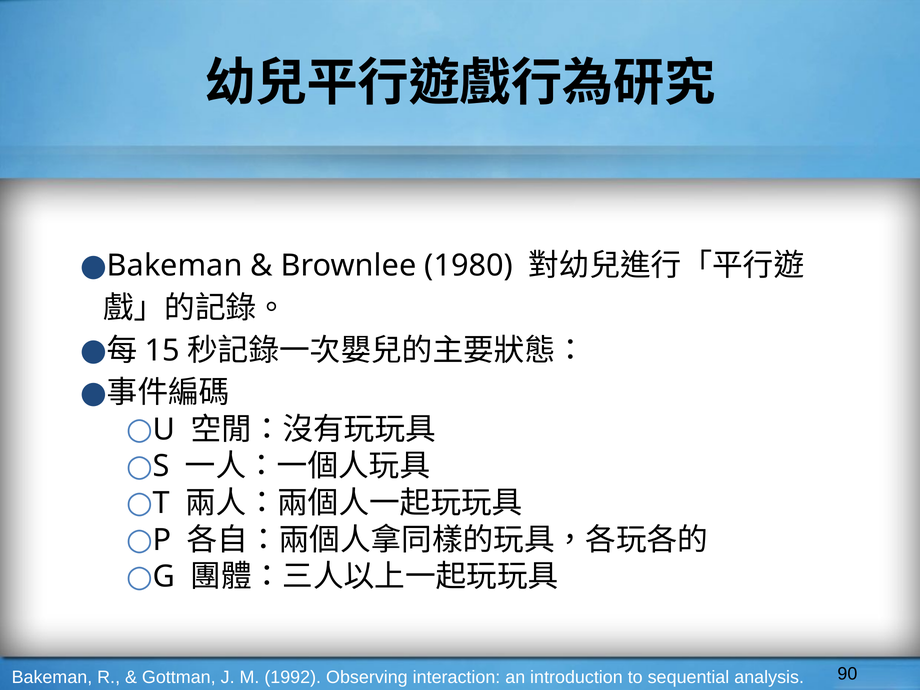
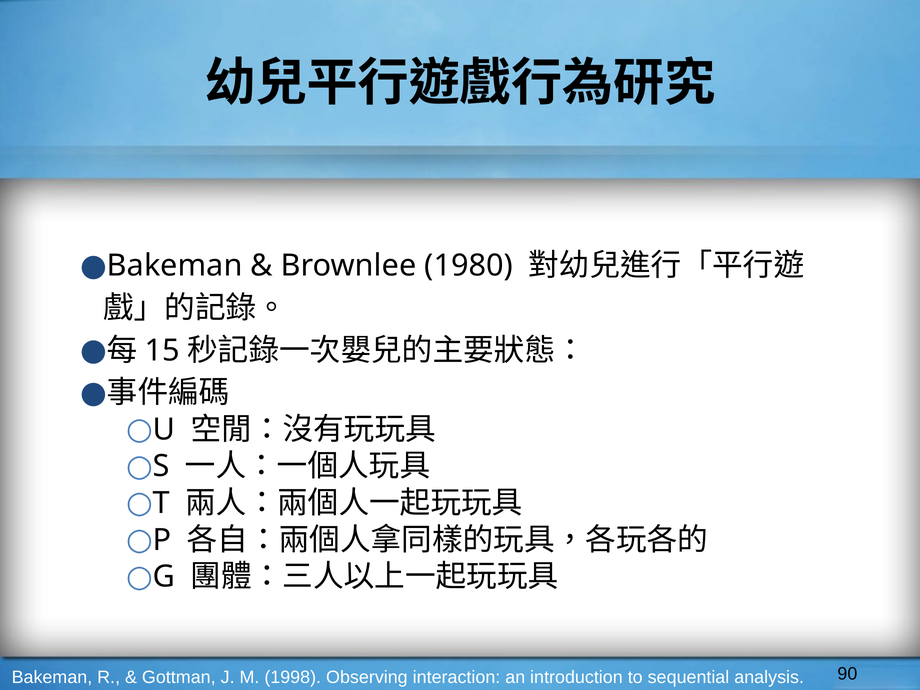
1992: 1992 -> 1998 (293, 677)
